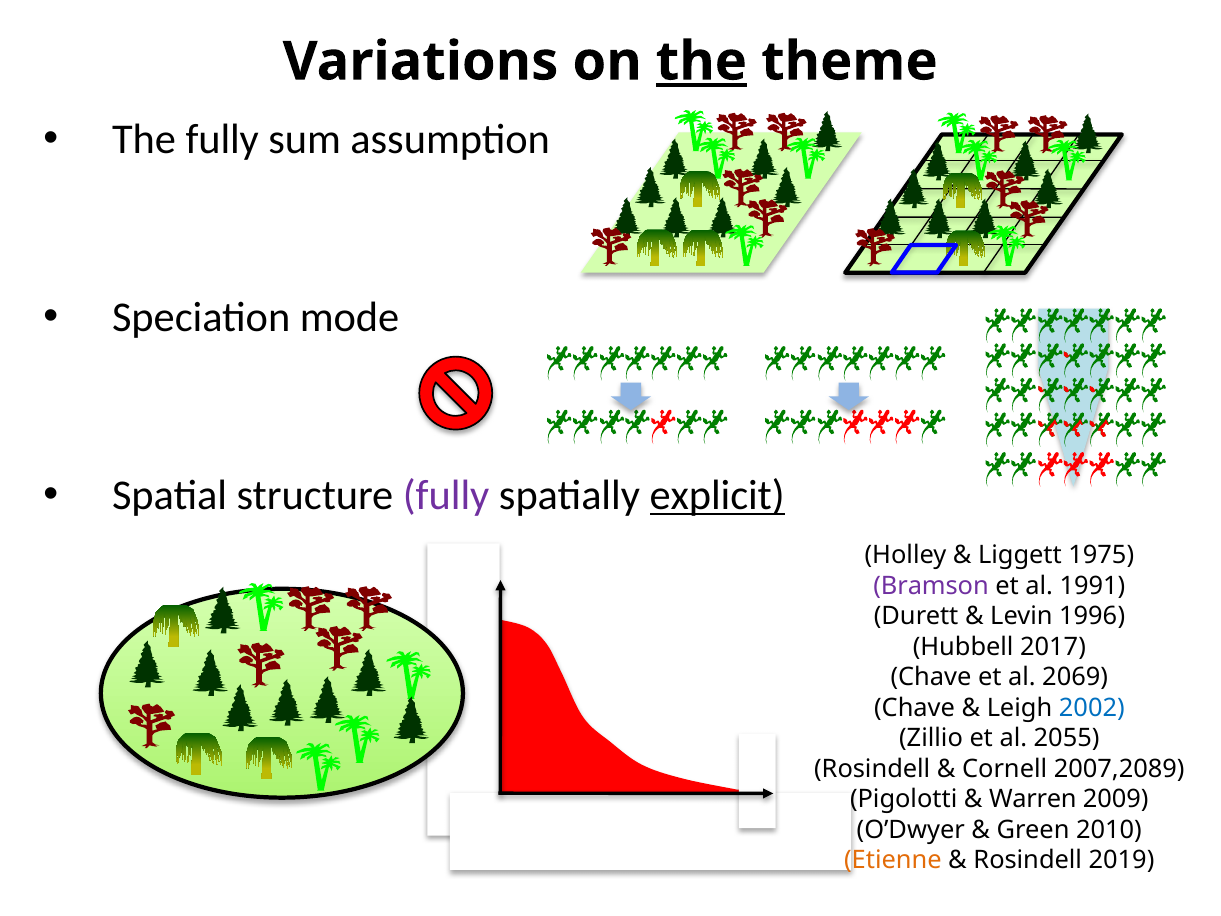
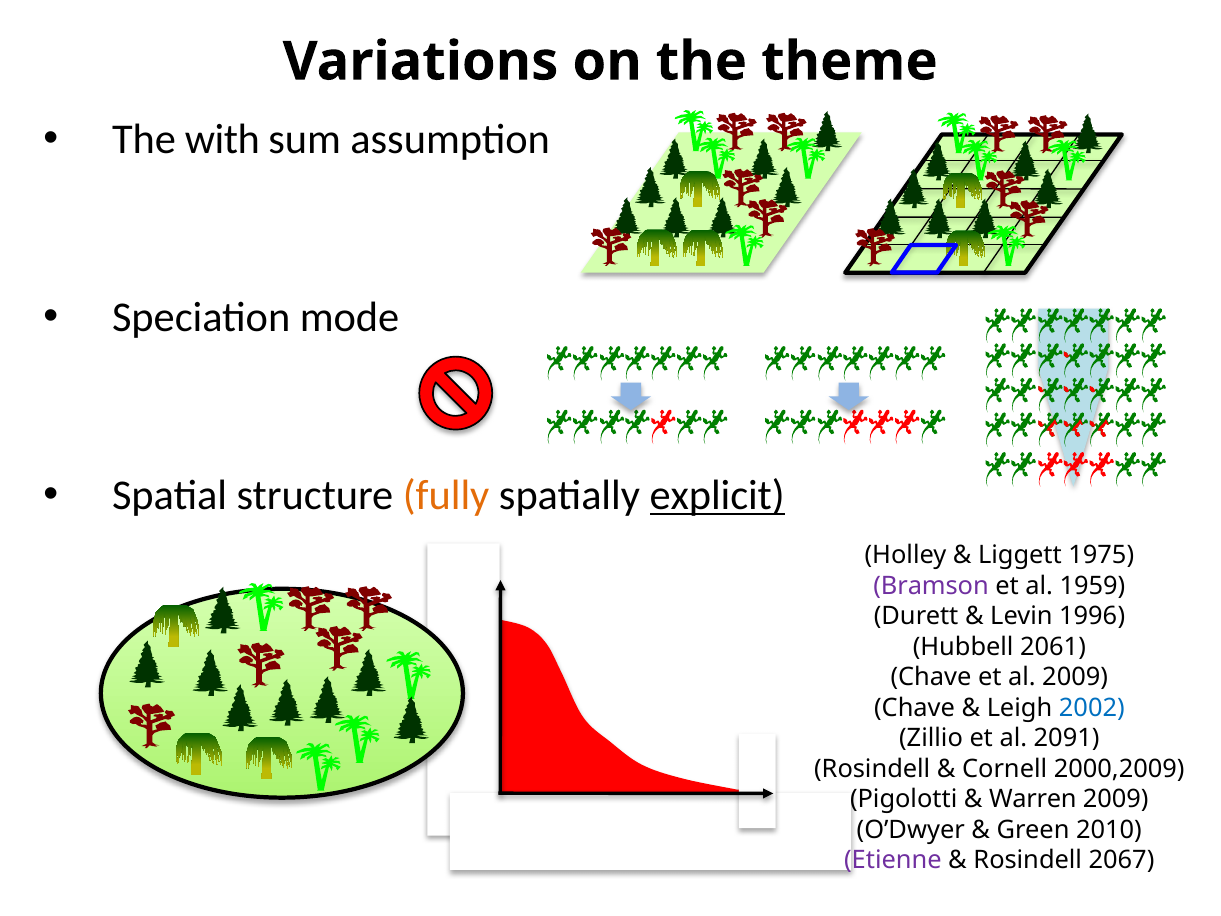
the underline: present -> none (701, 62)
The fully: fully -> with (222, 140)
fully colour: purple -> orange (446, 496)
1991: 1991 -> 1959 (1092, 586)
2017: 2017 -> 2061 (1053, 647)
al 2069: 2069 -> 2009 (1075, 677)
2055: 2055 -> 2091 (1067, 738)
2007,2089: 2007,2089 -> 2000,2009 (1119, 769)
Etienne colour: orange -> purple (893, 860)
2019: 2019 -> 2067 (1122, 860)
